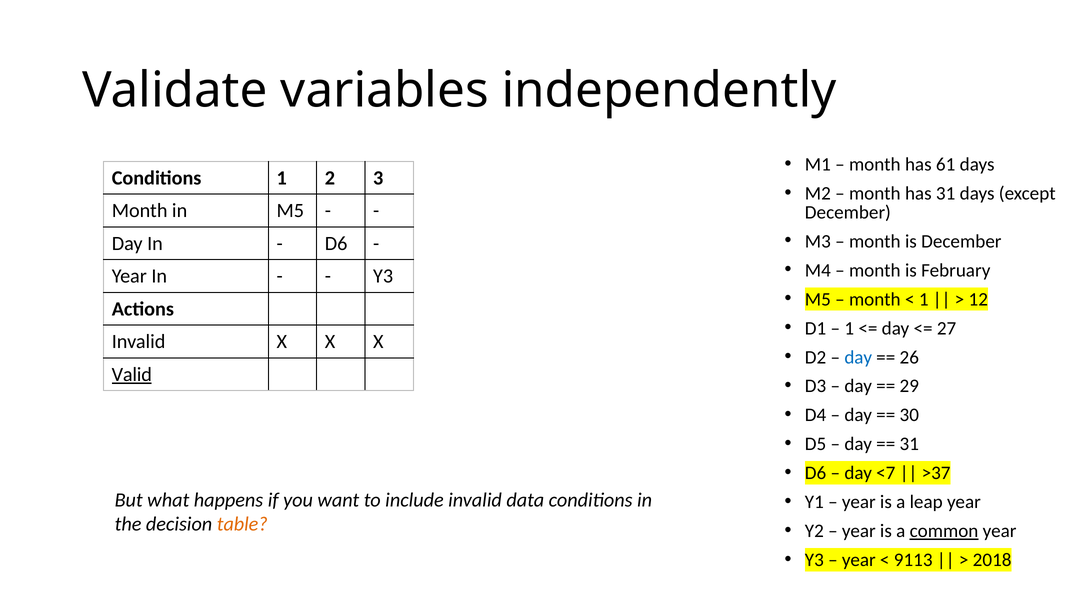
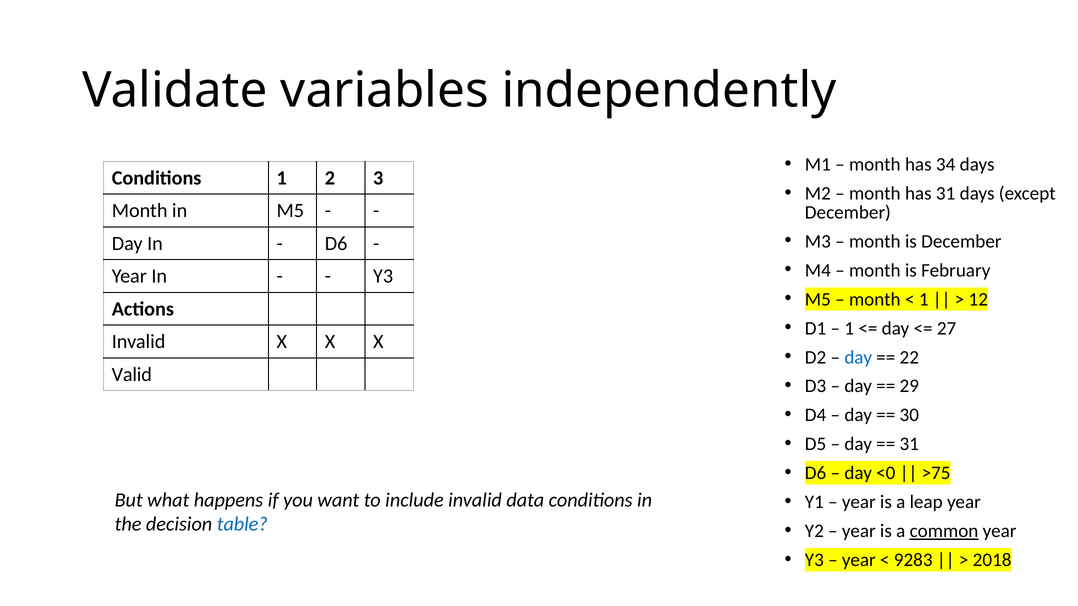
61: 61 -> 34 (946, 165)
26: 26 -> 22 (909, 357)
Valid underline: present -> none (132, 375)
<7: <7 -> <0 (886, 473)
>37: >37 -> >75 (936, 473)
table colour: orange -> blue (242, 524)
9113: 9113 -> 9283 (913, 560)
